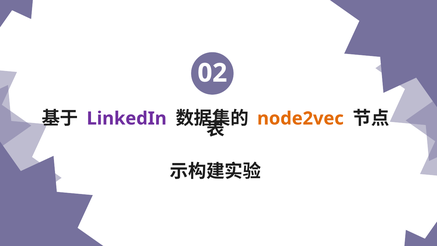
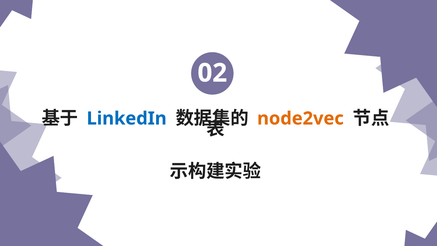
LinkedIn colour: purple -> blue (127, 118)
